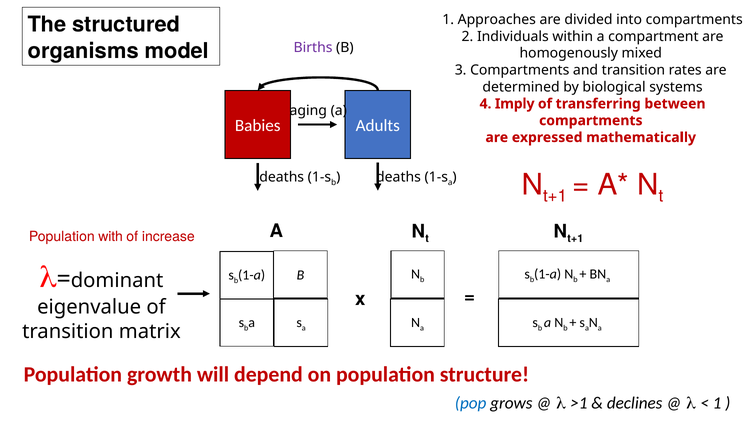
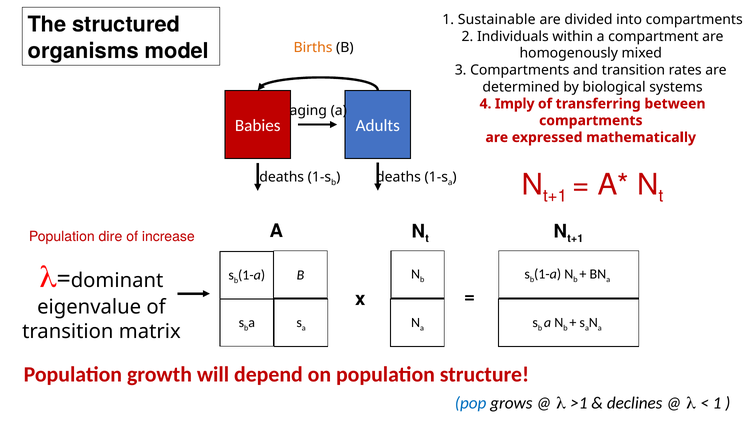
Approaches: Approaches -> Sustainable (497, 20)
Births colour: purple -> orange (313, 48)
with: with -> dire (110, 237)
